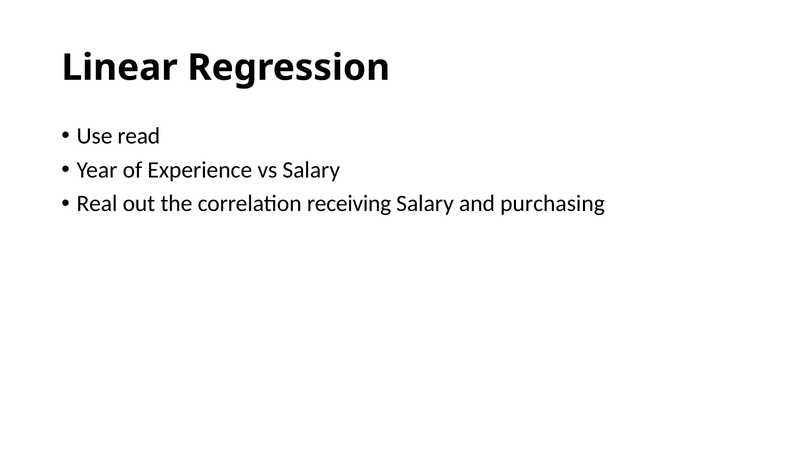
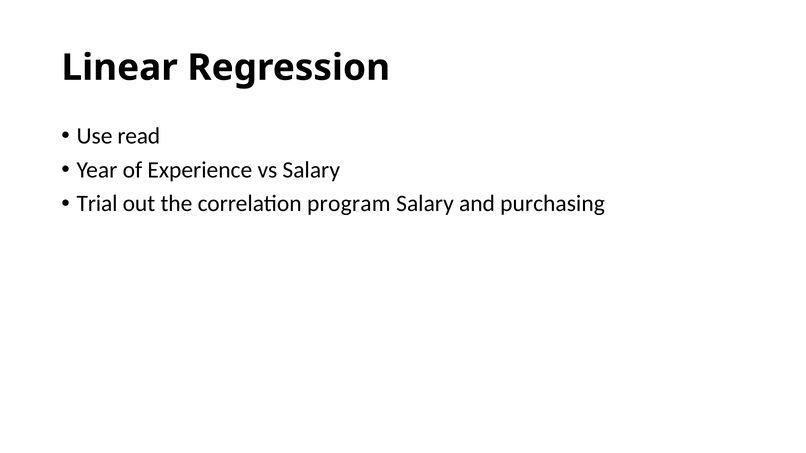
Real: Real -> Trial (97, 204)
receiving: receiving -> program (349, 204)
